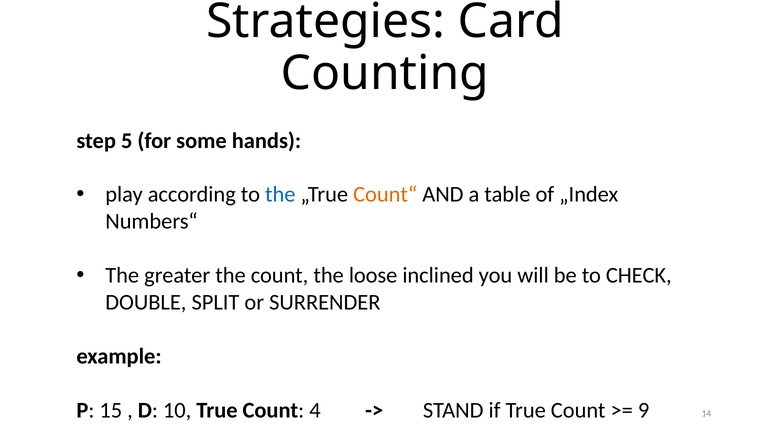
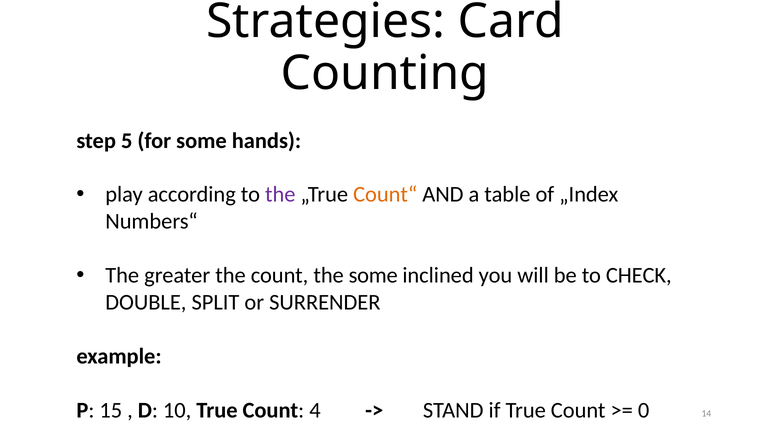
the colour: blue -> purple (280, 195)
the loose: loose -> some (373, 276)
9: 9 -> 0 (644, 410)
